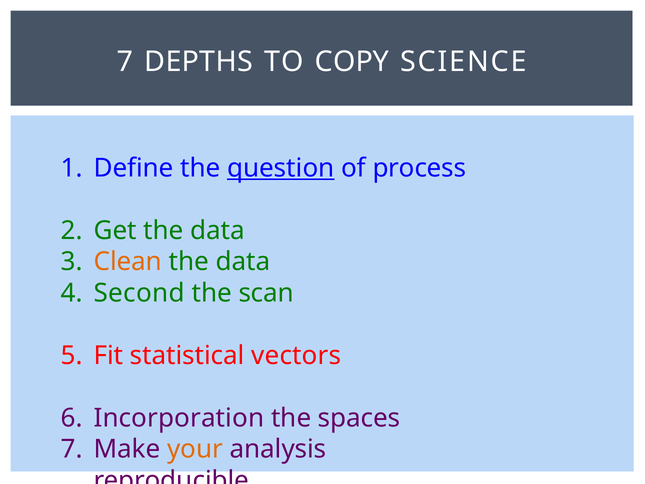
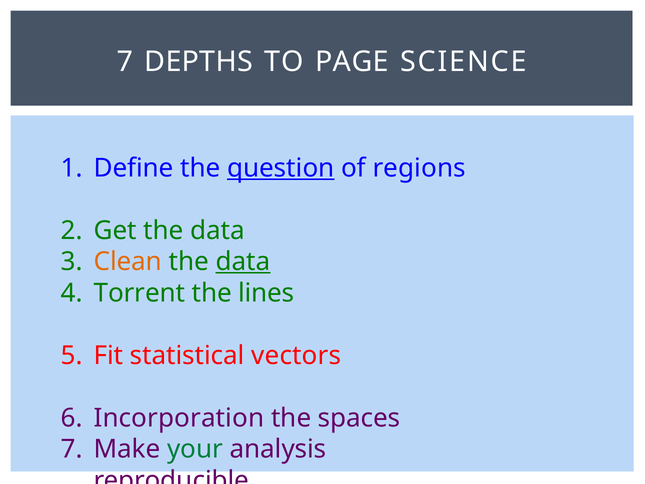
COPY: COPY -> PAGE (352, 62)
process: process -> regions (419, 168)
data underline: none -> present (243, 262)
Second: Second -> Torrent (139, 293)
scan: scan -> lines (266, 293)
your colour: orange -> green (195, 449)
